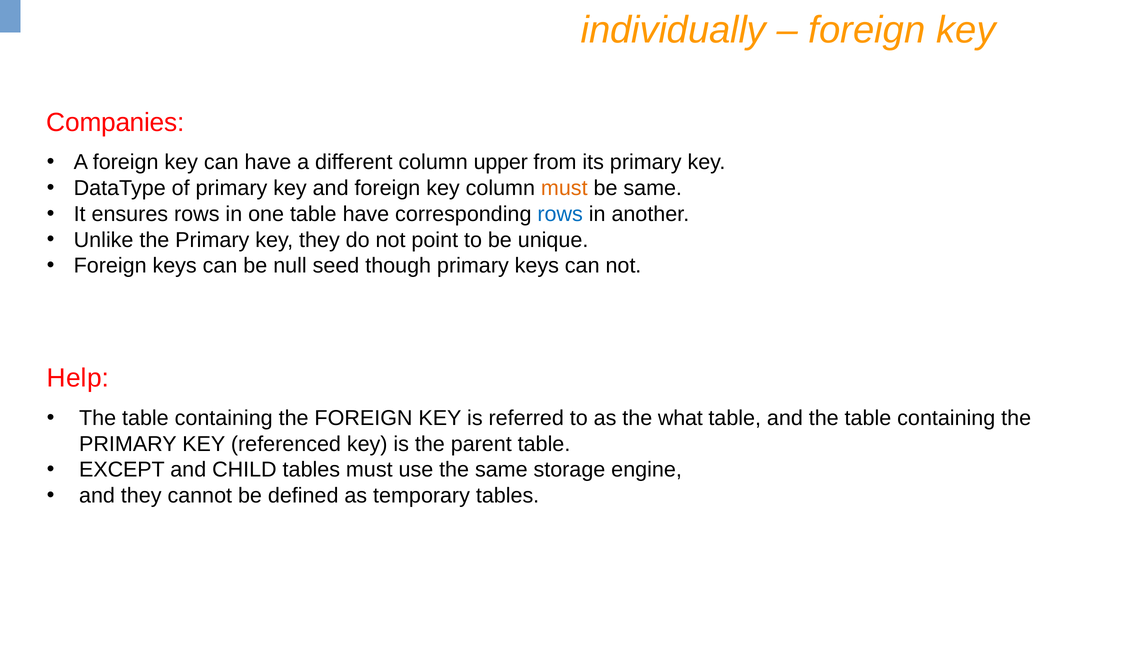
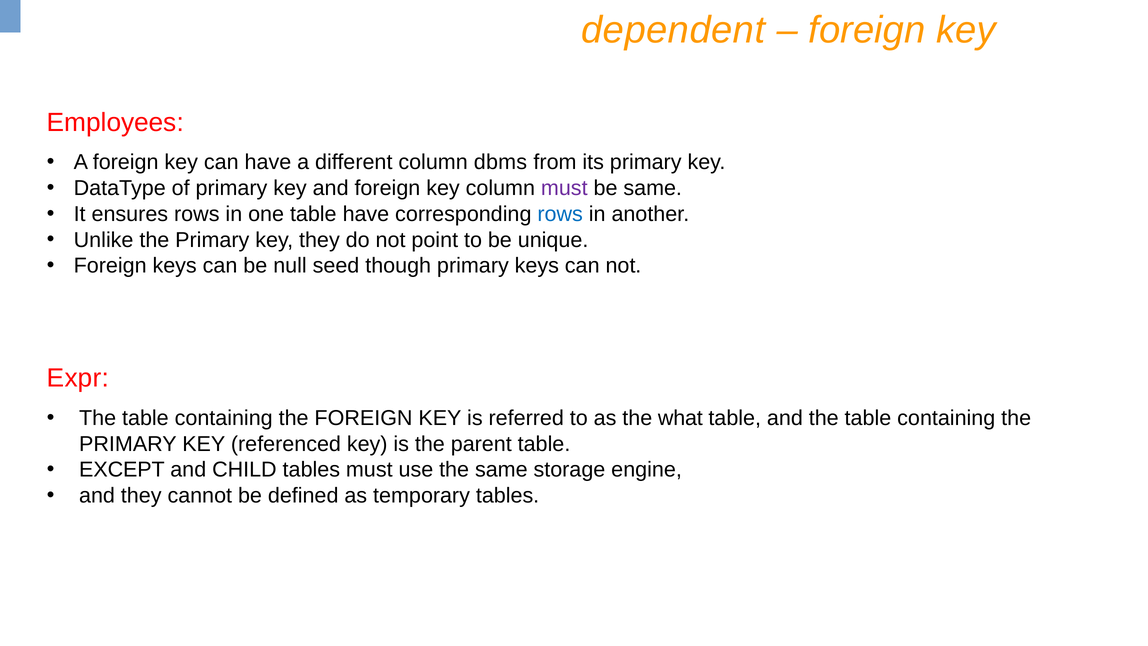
individually: individually -> dependent (673, 30)
Companies: Companies -> Employees (115, 123)
upper: upper -> dbms (500, 162)
must colour: orange -> purple (564, 188)
Help: Help -> Expr (78, 378)
